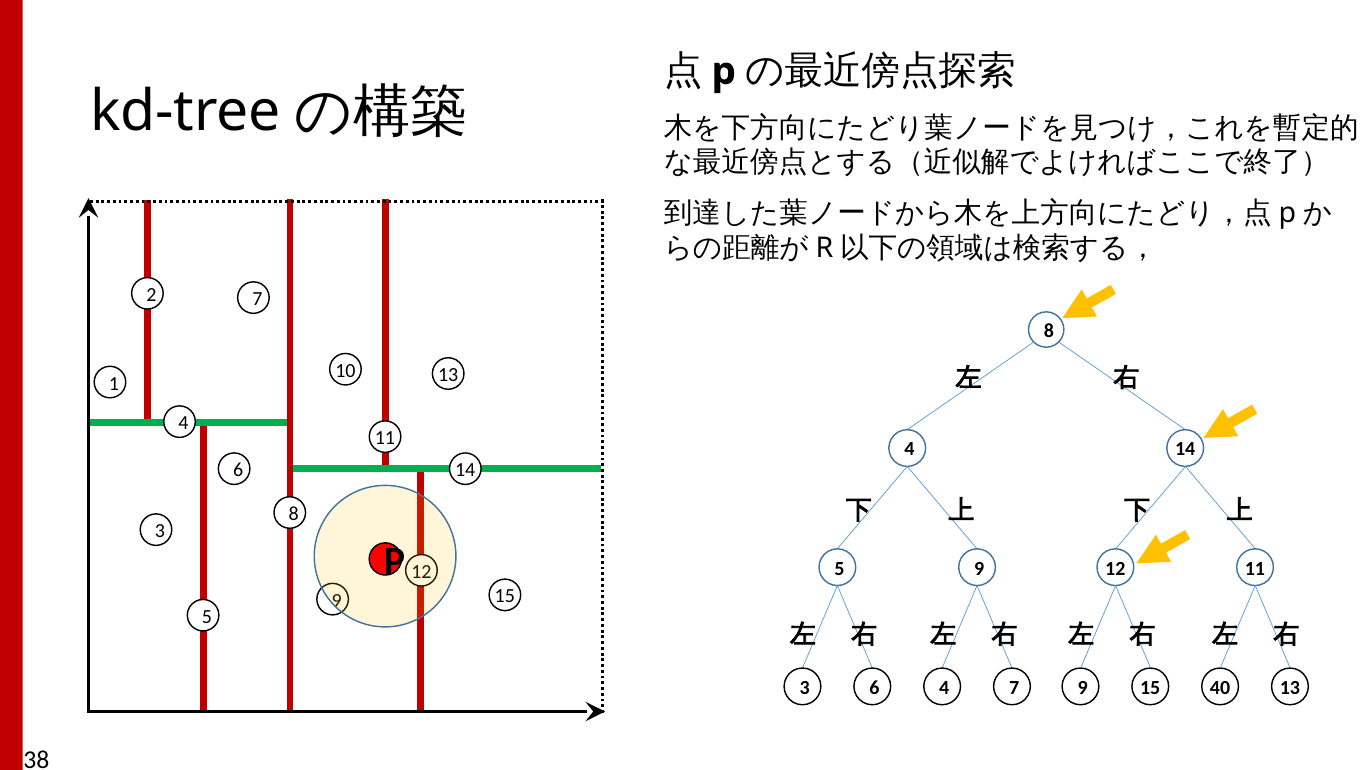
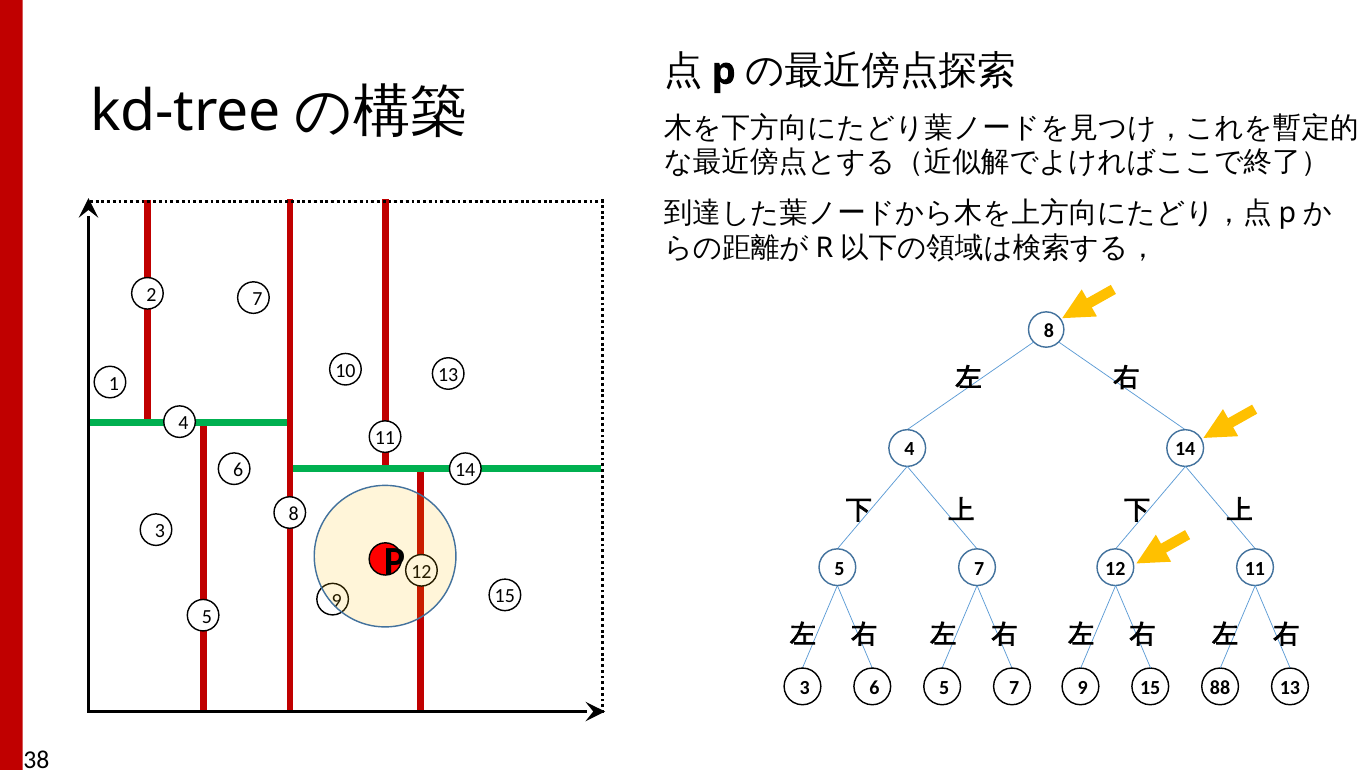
9: 9 -> 7 (979, 569)
6 4: 4 -> 5 (944, 688)
40: 40 -> 88 (1220, 688)
